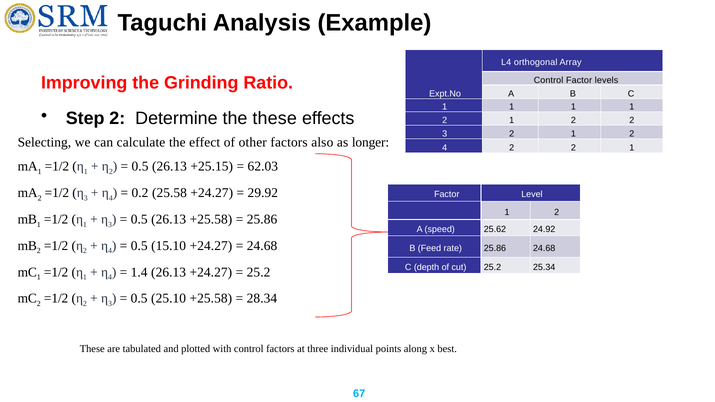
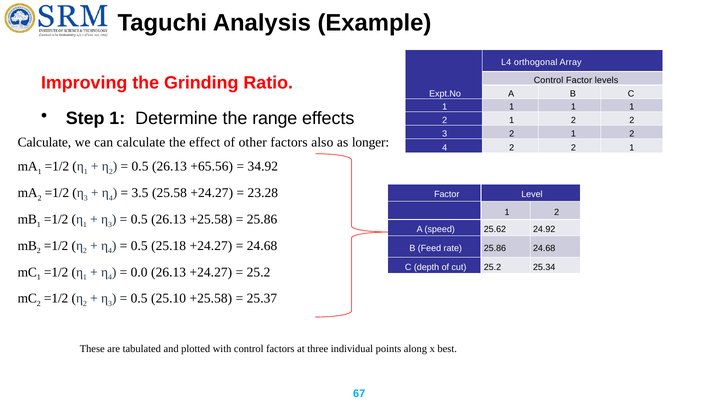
Step 2: 2 -> 1 (117, 119)
the these: these -> range (275, 119)
Selecting: Selecting -> Calculate (44, 142)
+25.15: +25.15 -> +65.56 (212, 166)
62.03: 62.03 -> 34.92 (263, 166)
0.2: 0.2 -> 3.5 (140, 193)
29.92: 29.92 -> 23.28 (263, 193)
15.10: 15.10 -> 25.18 (169, 246)
1.4: 1.4 -> 0.0 (139, 272)
28.34: 28.34 -> 25.37 (262, 299)
